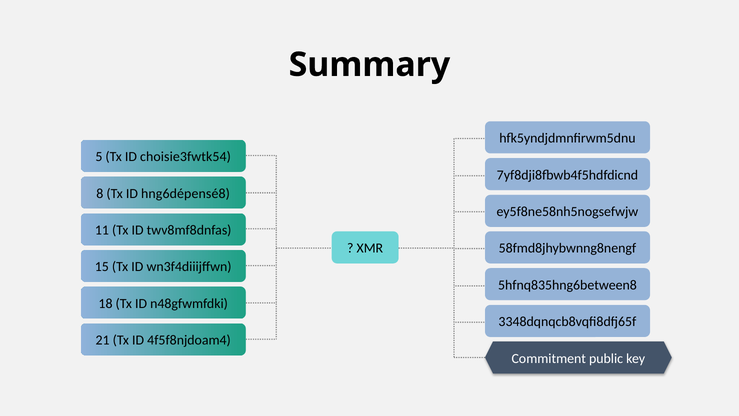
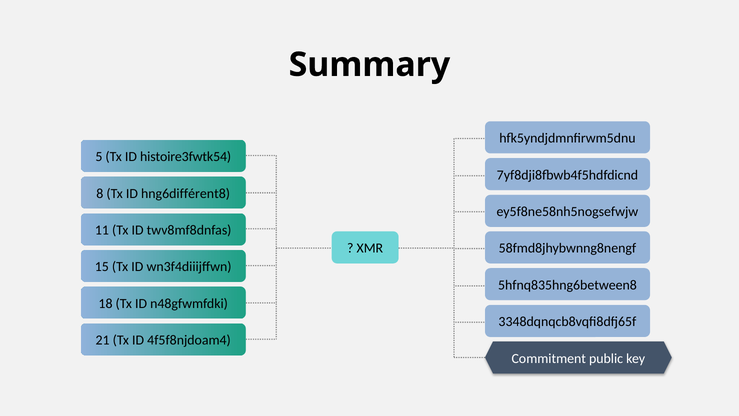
choisie3fwtk54: choisie3fwtk54 -> histoire3fwtk54 (186, 157)
hng6dépensé8: hng6dépensé8 -> hng6différent8 (186, 193)
